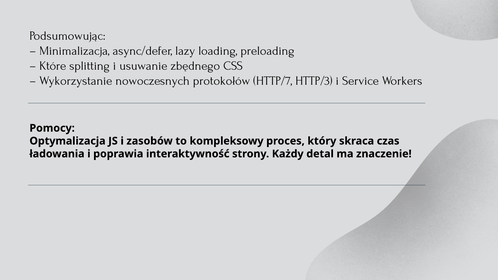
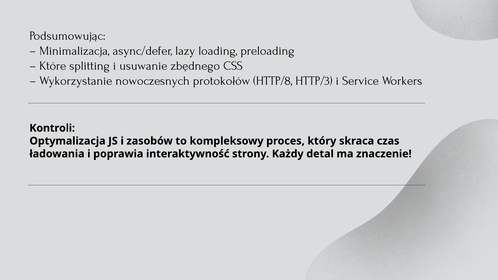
HTTP/7: HTTP/7 -> HTTP/8 (273, 81)
Pomocy: Pomocy -> Kontroli (52, 128)
